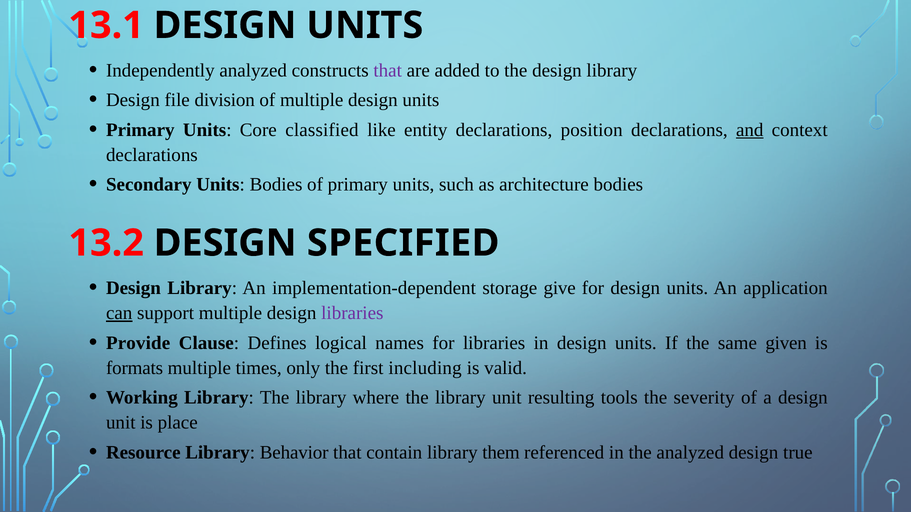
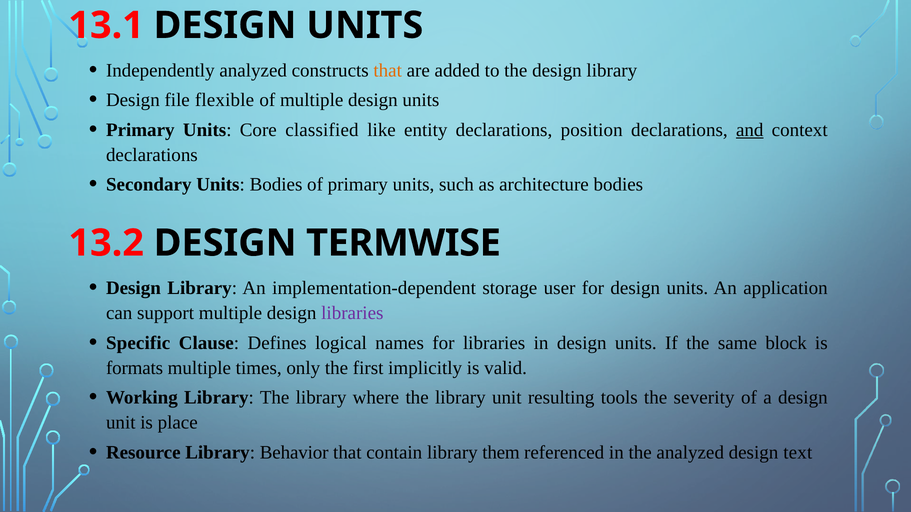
that colour: purple -> orange (388, 70)
division: division -> flexible (225, 100)
SPECIFIED: SPECIFIED -> TERMWISE (404, 243)
give: give -> user (560, 288)
can underline: present -> none (119, 313)
Provide: Provide -> Specific (138, 343)
given: given -> block (786, 343)
including: including -> implicitly (425, 368)
true: true -> text (798, 453)
